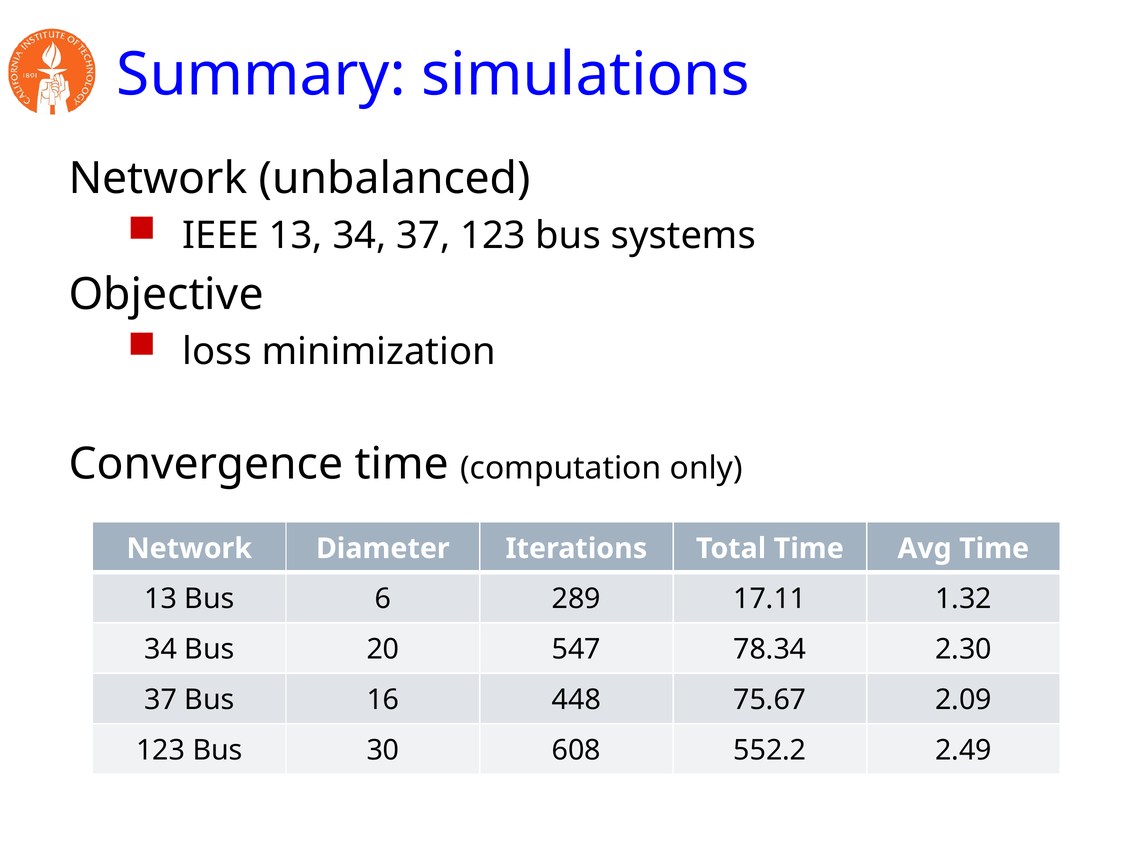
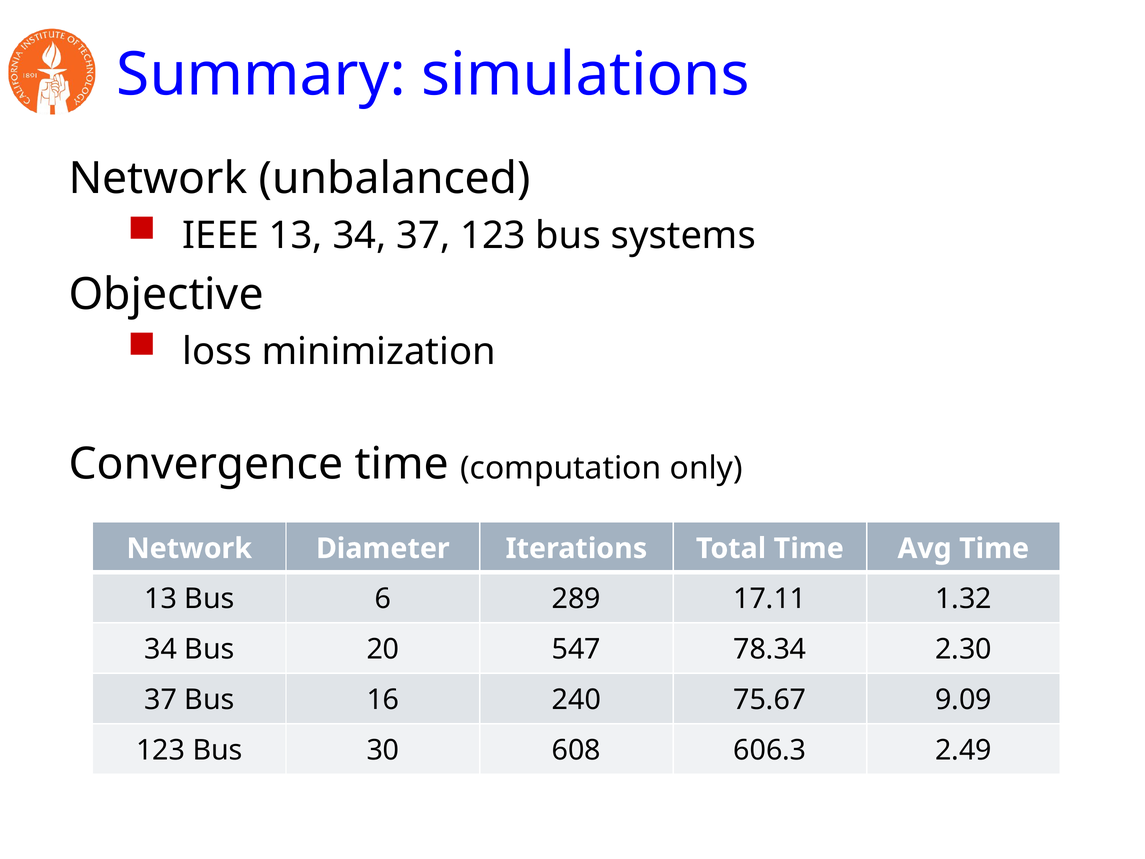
448: 448 -> 240 (576, 700)
2.09: 2.09 -> 9.09 (963, 700)
552.2: 552.2 -> 606.3 (770, 750)
